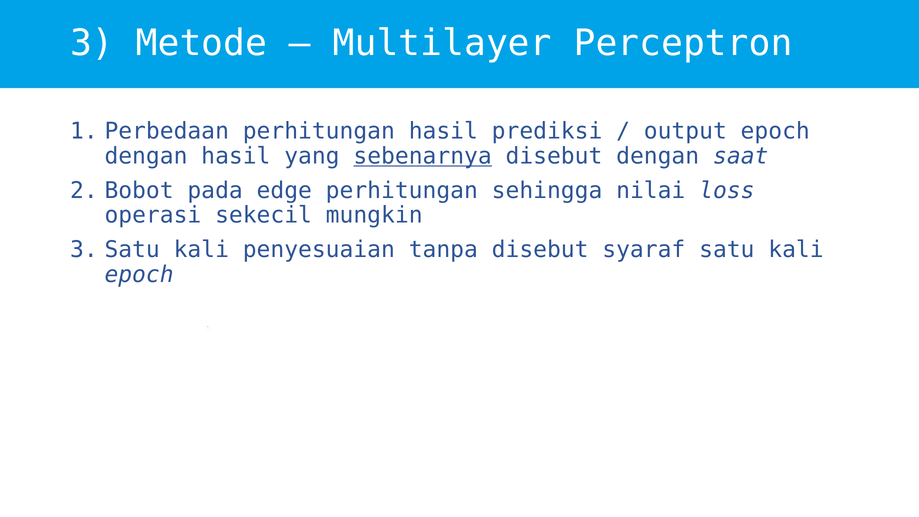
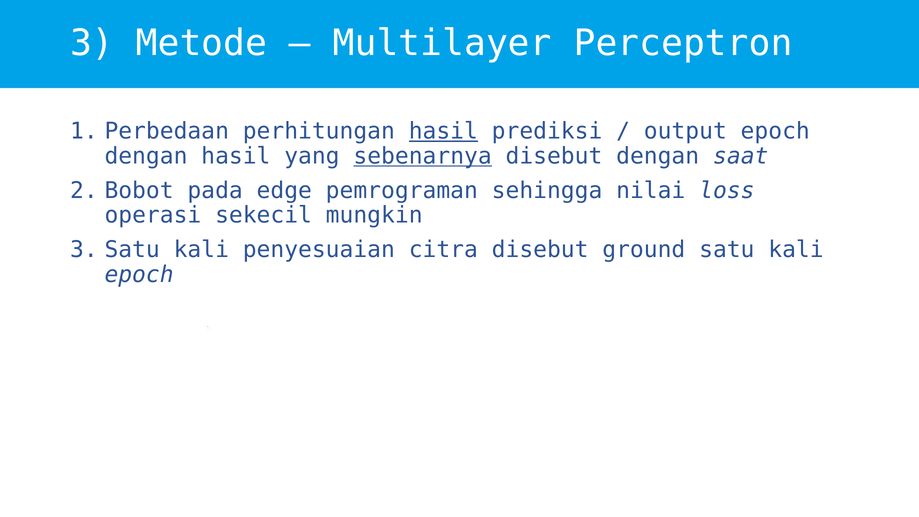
hasil underline: none -> present (443, 131)
edge perhitungan: perhitungan -> pemrograman (402, 190)
tanpa: tanpa -> citra (443, 250)
syaraf: syaraf -> ground (644, 250)
